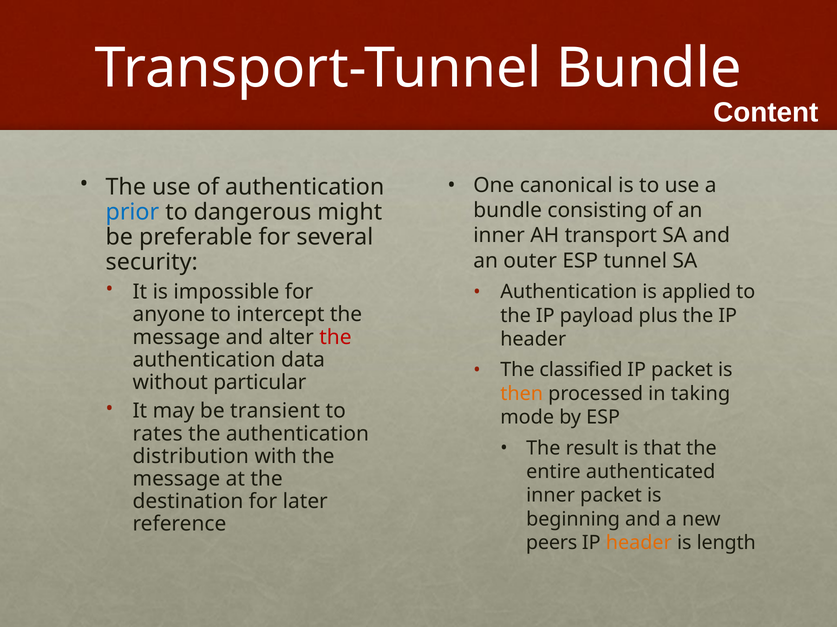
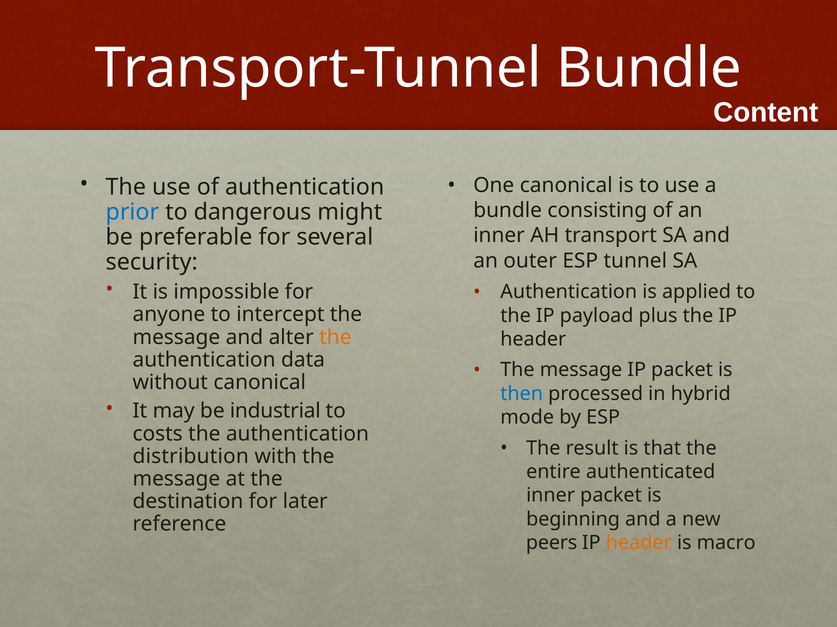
the colour: red -> orange (335, 338)
classified: classified -> message (581, 370)
without particular: particular -> canonical (260, 383)
then colour: orange -> blue (522, 394)
taking: taking -> hybrid (701, 394)
transient: transient -> industrial (275, 412)
rates: rates -> costs (158, 434)
length: length -> macro (726, 543)
